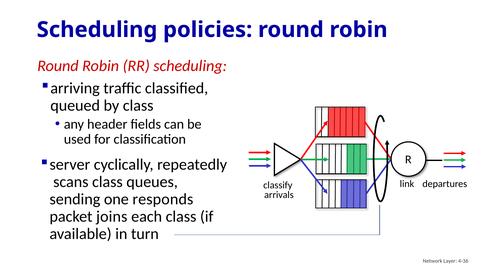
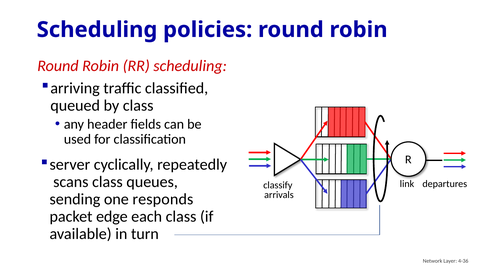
joins: joins -> edge (112, 217)
